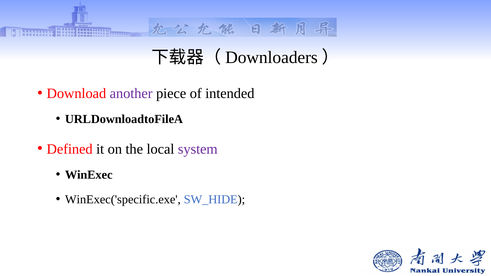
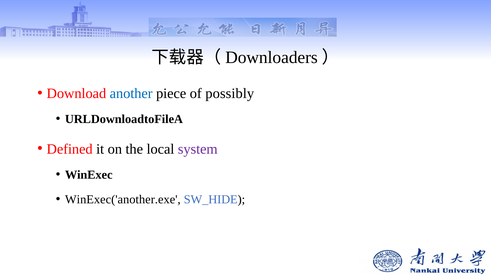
another colour: purple -> blue (131, 94)
intended: intended -> possibly (230, 94)
WinExec('specific.exe: WinExec('specific.exe -> WinExec('another.exe (123, 199)
